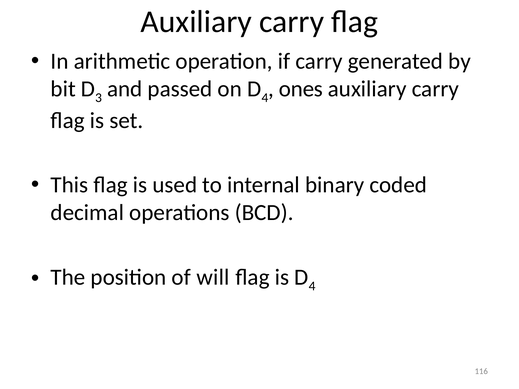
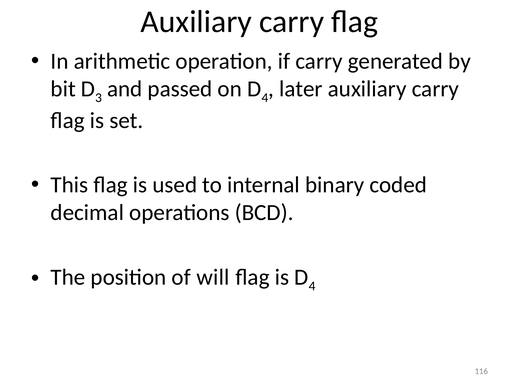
ones: ones -> later (301, 89)
